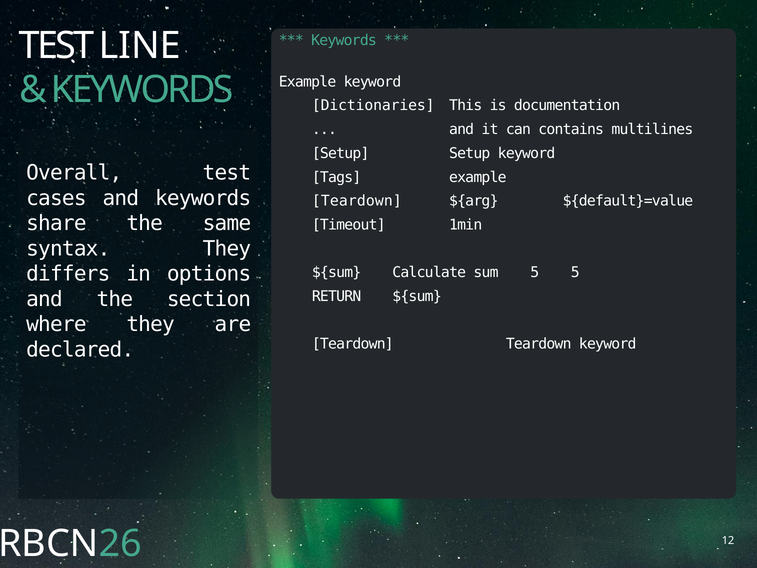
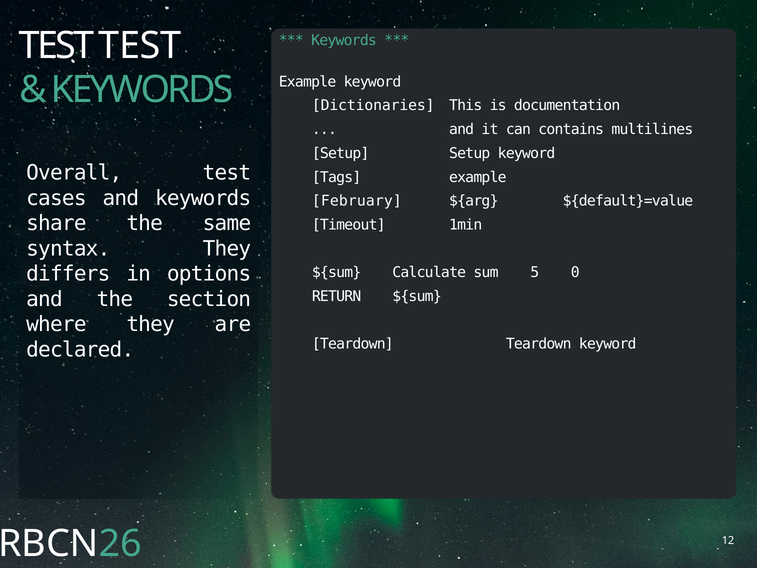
TEST LINE: LINE -> TEST (140, 46)
Teardown: Teardown -> February (357, 201)
5 5: 5 -> 0 (575, 272)
